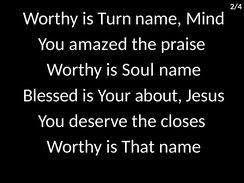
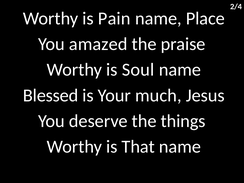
Turn: Turn -> Pain (114, 19)
Mind: Mind -> Place (205, 19)
about: about -> much (158, 95)
closes: closes -> things (183, 121)
